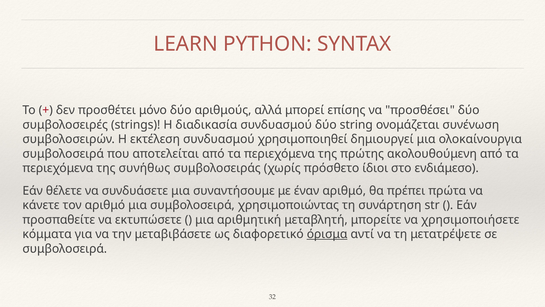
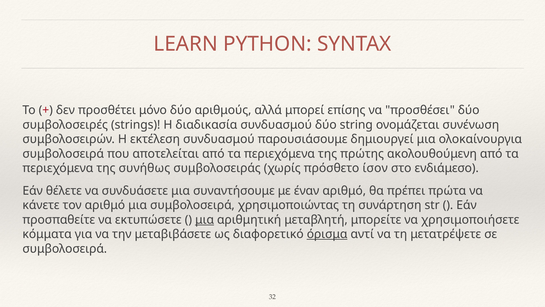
χρησιμοποιηθεί: χρησιμοποιηθεί -> παρουσιάσουμε (303, 139)
ίδιοι: ίδιοι -> ίσον (375, 168)
μια underline: none -> present (205, 219)
